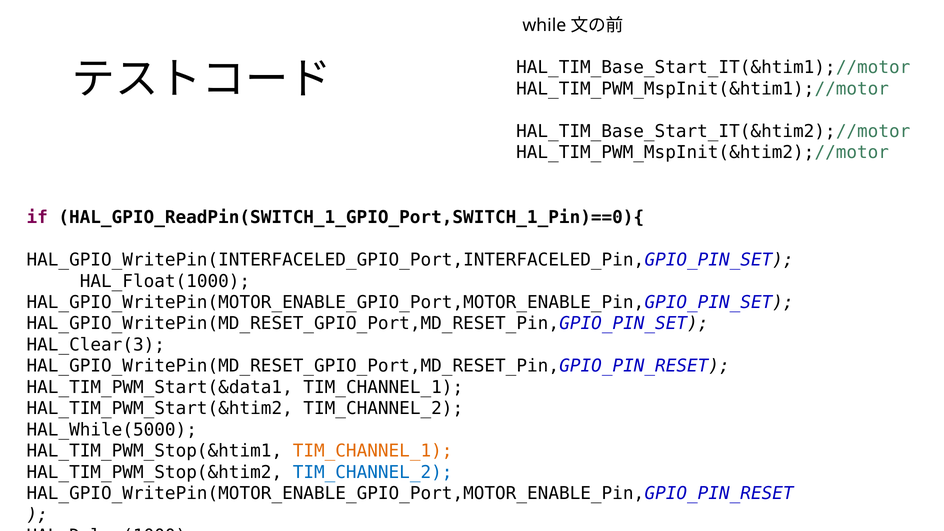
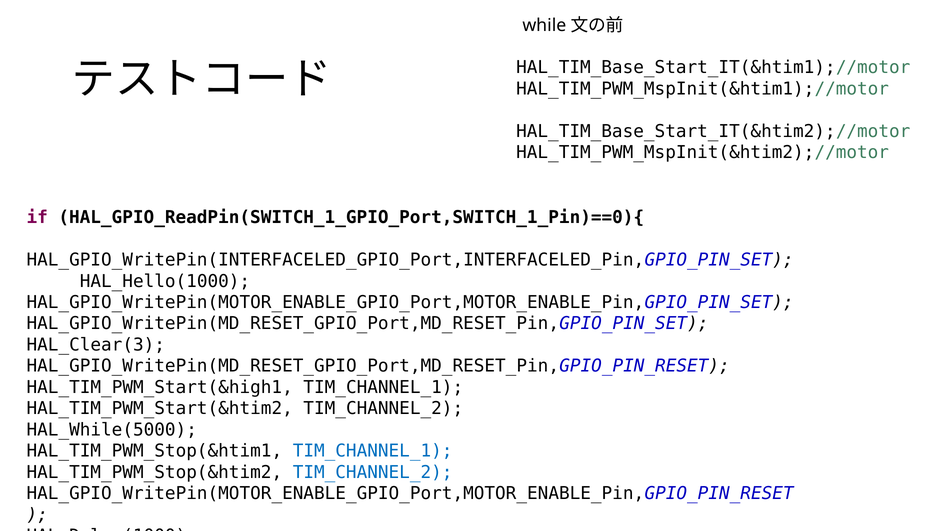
HAL_Float(1000: HAL_Float(1000 -> HAL_Hello(1000 (165, 281)
HAL_TIM_PWM_Start(&data1: HAL_TIM_PWM_Start(&data1 -> HAL_TIM_PWM_Start(&high1 (160, 387)
TIM_CHANNEL_1 colour: orange -> blue (373, 451)
